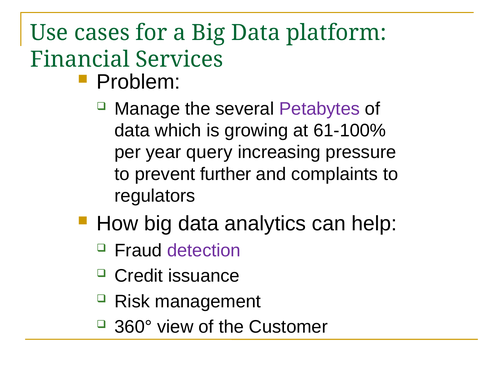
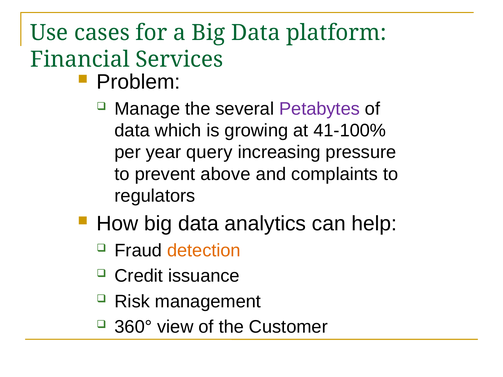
61-100%: 61-100% -> 41-100% (350, 131)
further: further -> above (226, 174)
detection colour: purple -> orange (204, 251)
